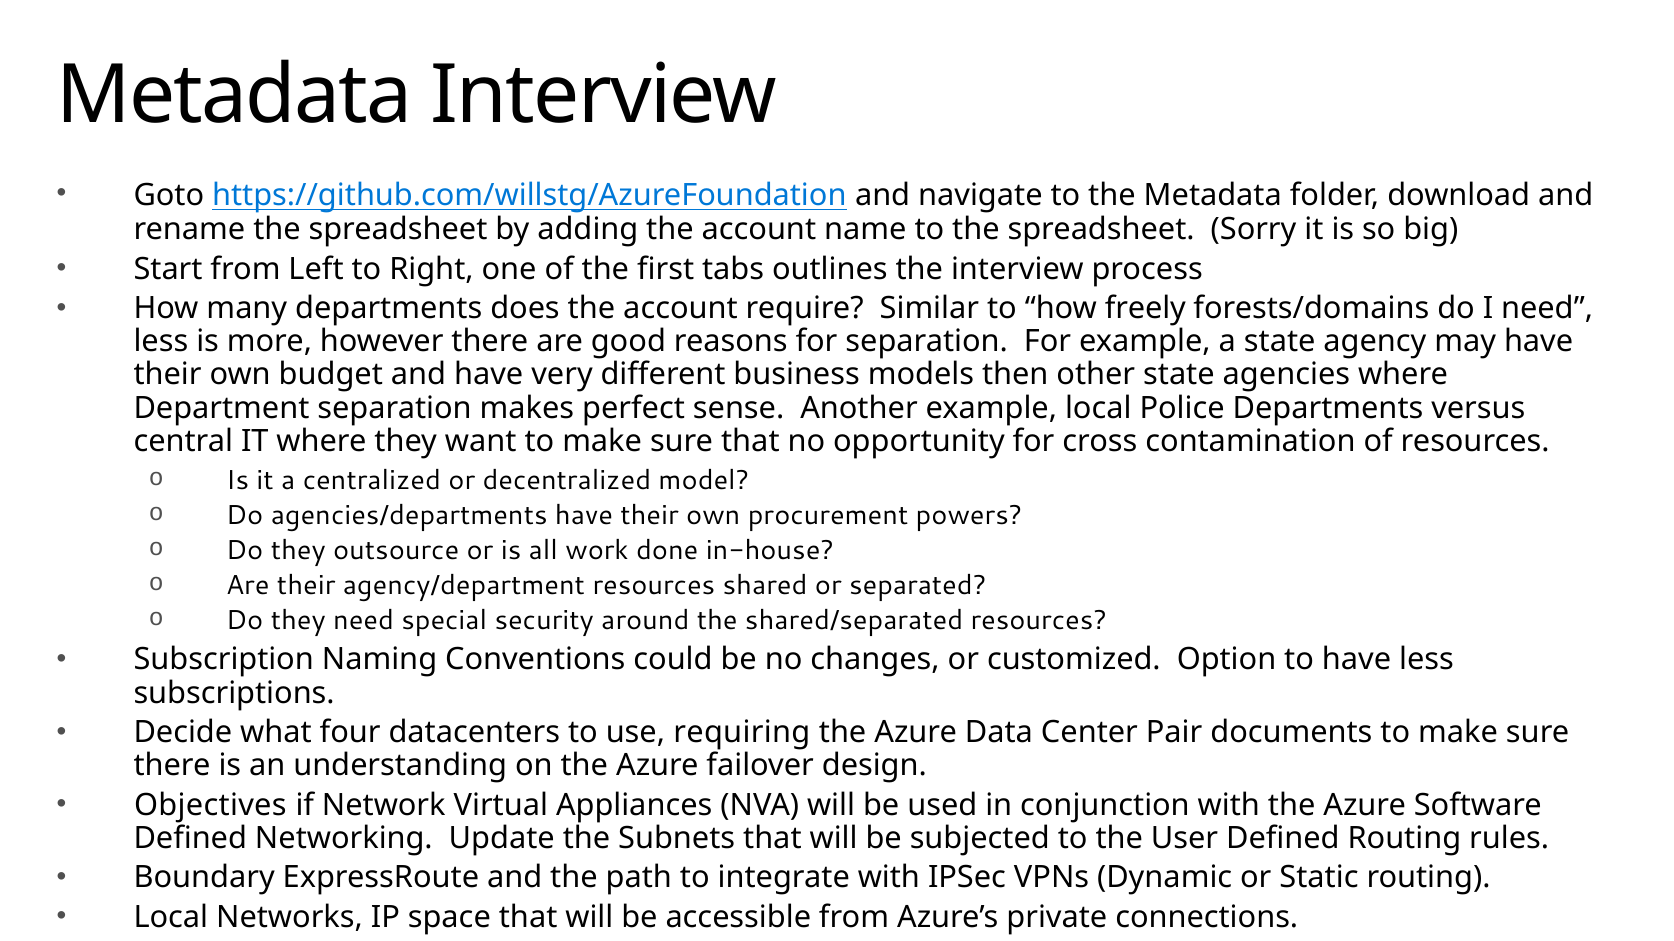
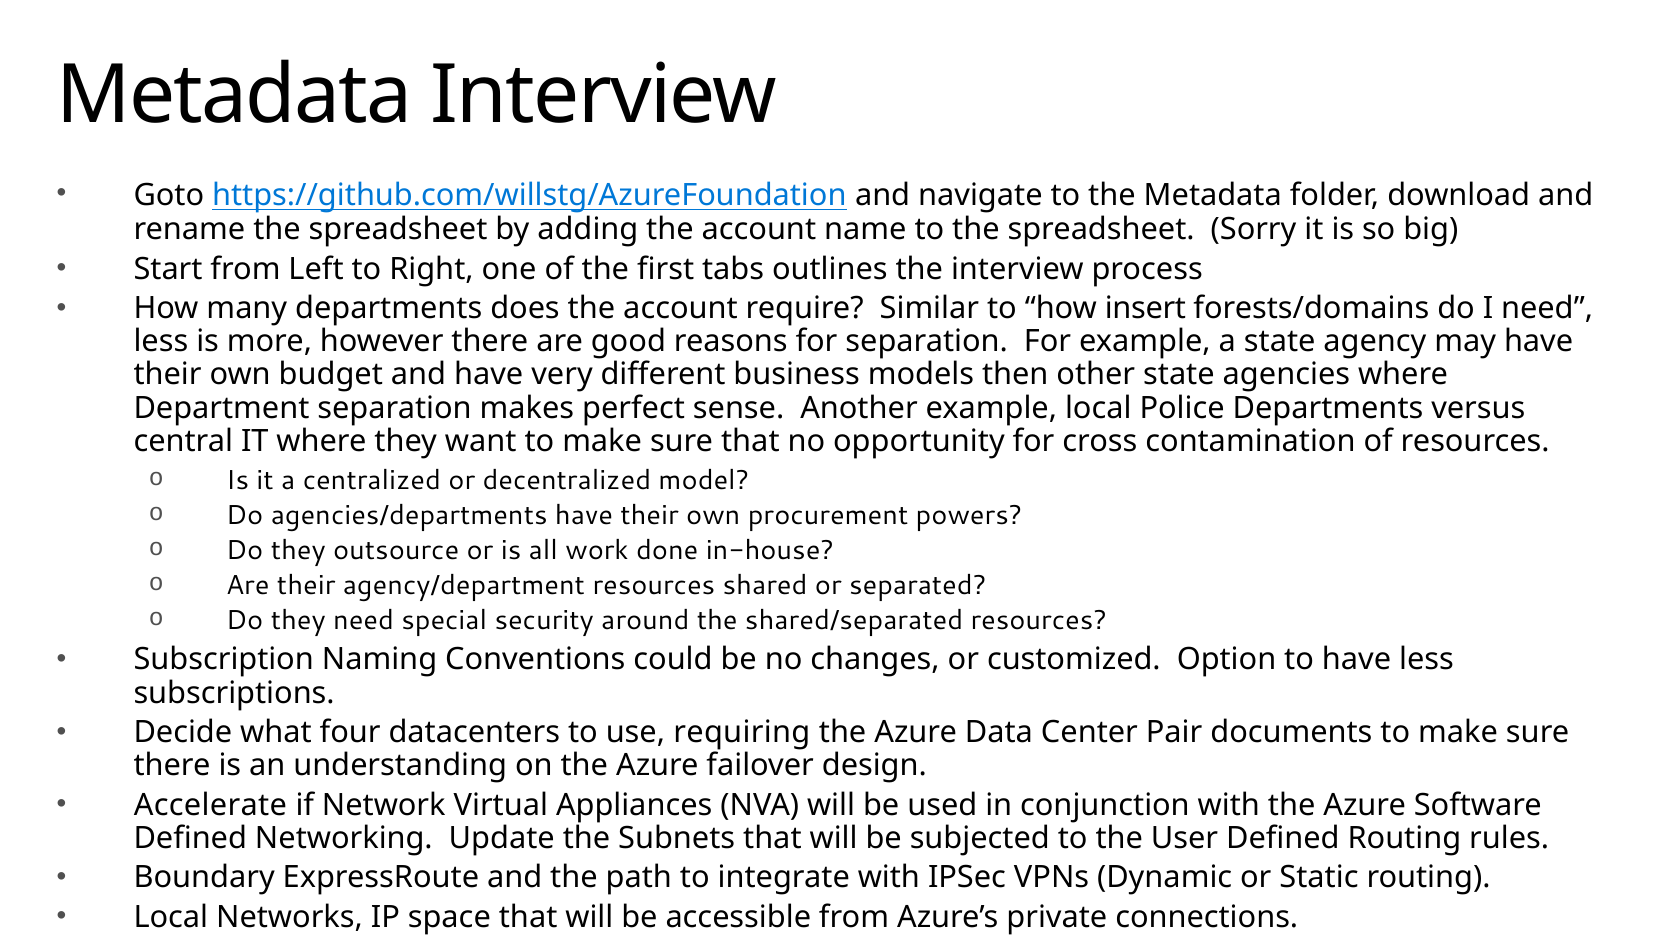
freely: freely -> insert (1145, 308)
Objectives: Objectives -> Accelerate (210, 805)
